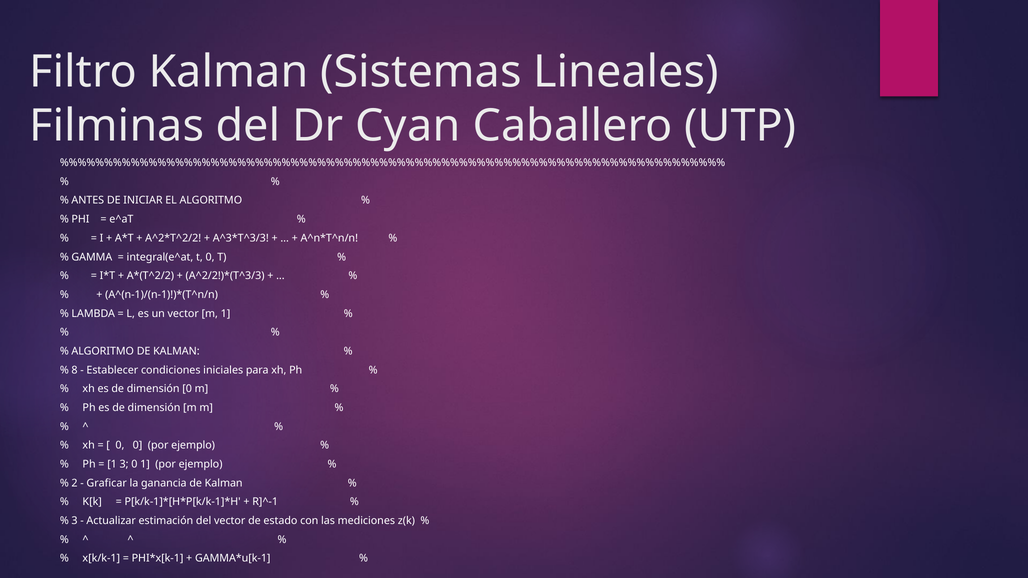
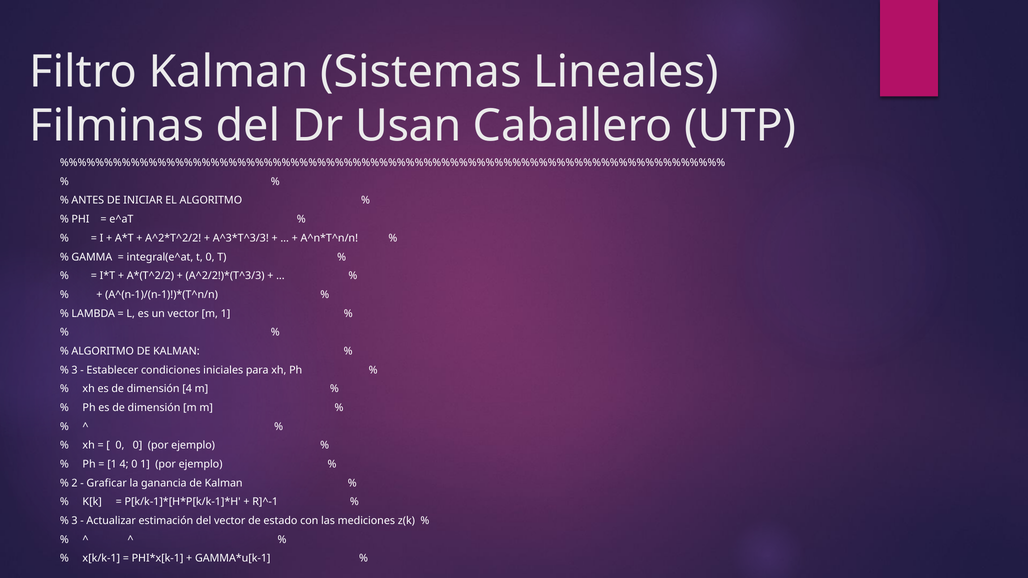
Cyan: Cyan -> Usan (408, 126)
8: 8 -> 3 (75, 370)
dimensión 0: 0 -> 4 (187, 389)
1 3: 3 -> 4 (124, 464)
